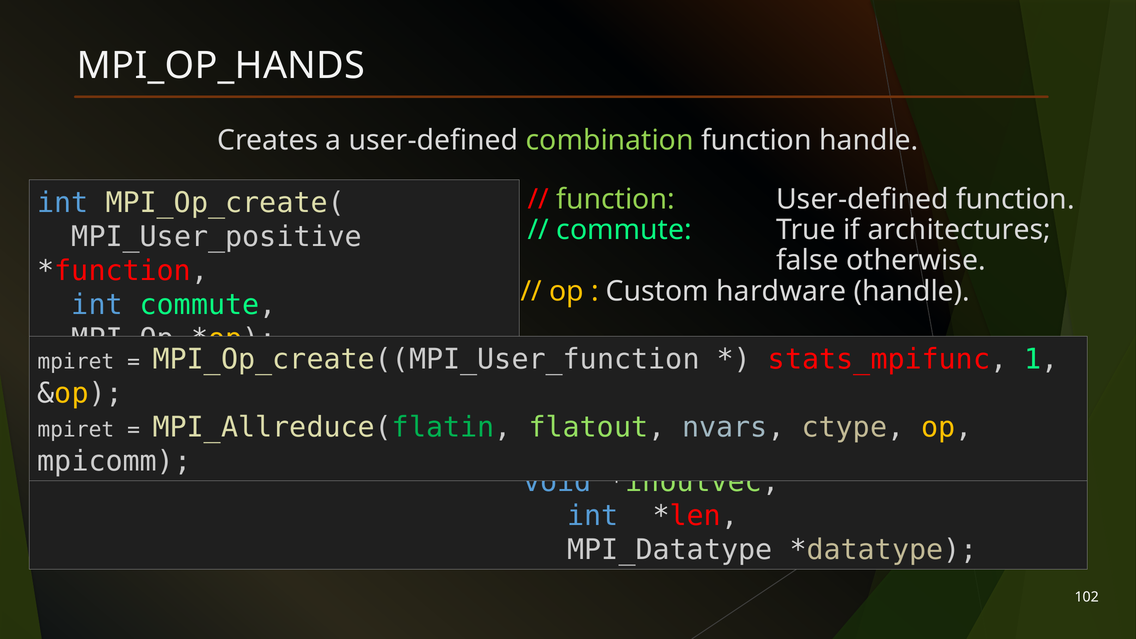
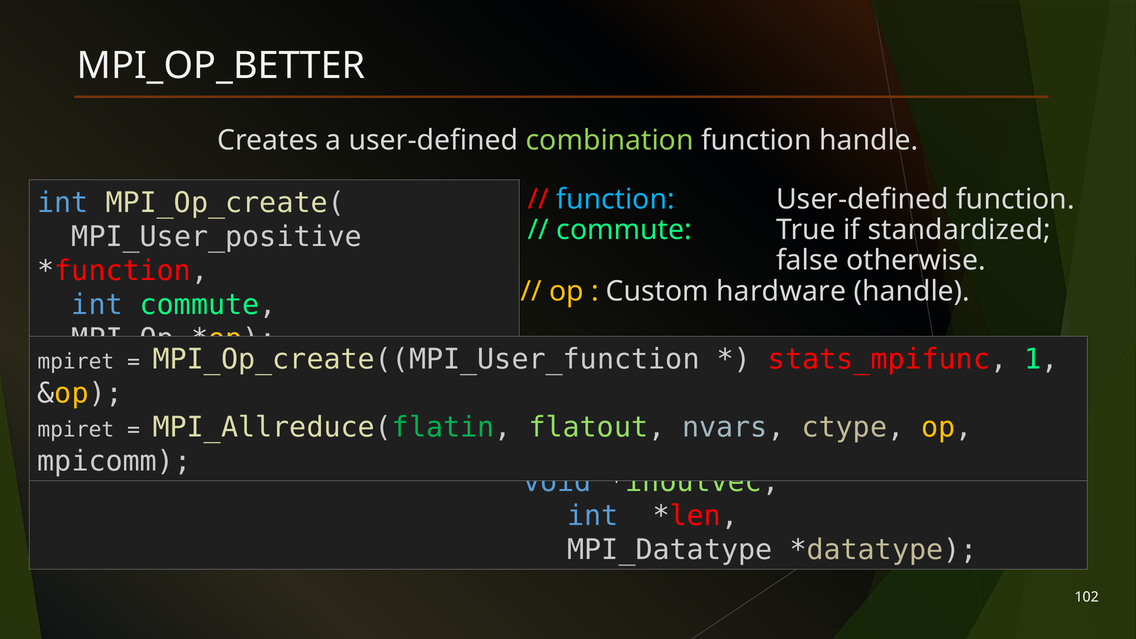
MPI_OP_HANDS: MPI_OP_HANDS -> MPI_OP_BETTER (221, 66)
function colour: light green -> light blue (616, 199)
architectures: architectures -> standardized (959, 230)
